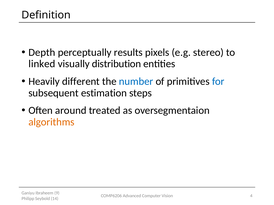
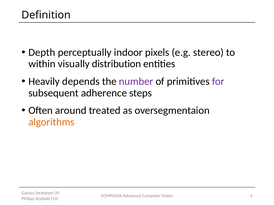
results: results -> indoor (128, 53)
linked: linked -> within (42, 64)
different: different -> depends (81, 82)
number colour: blue -> purple (136, 82)
for colour: blue -> purple (218, 82)
estimation: estimation -> adherence (104, 93)
